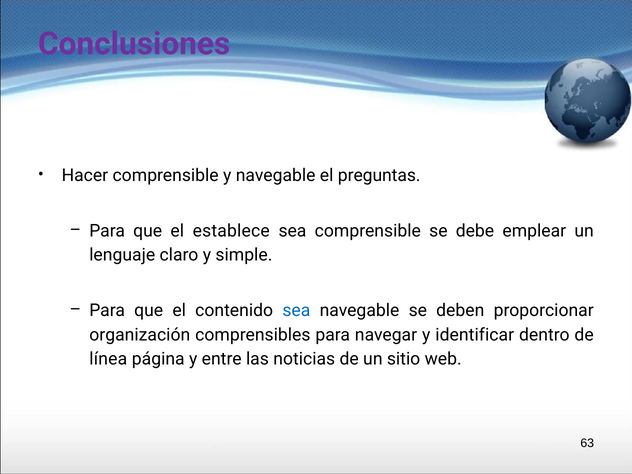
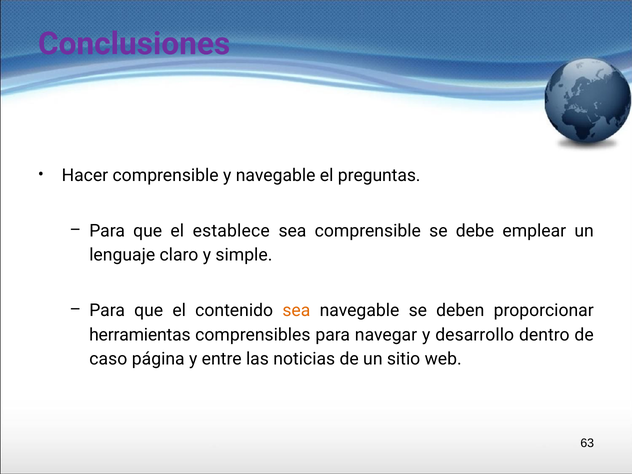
sea colour: blue -> orange (296, 311)
organización: organización -> herramientas (140, 335)
identificar: identificar -> desarrollo (475, 335)
línea: línea -> caso (108, 359)
